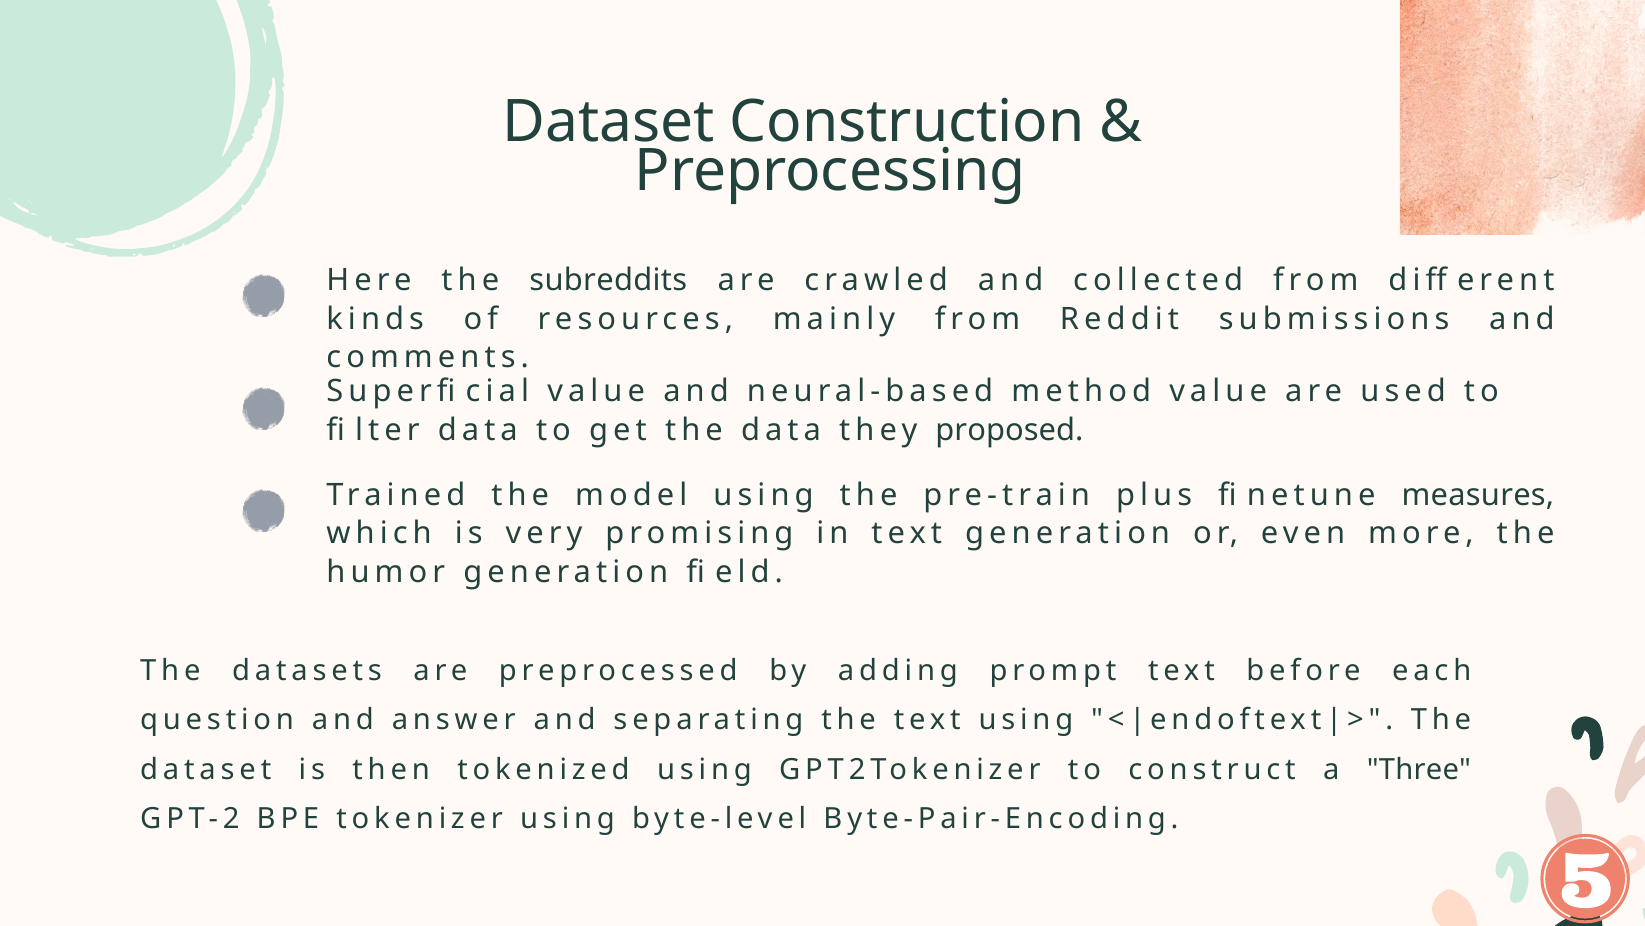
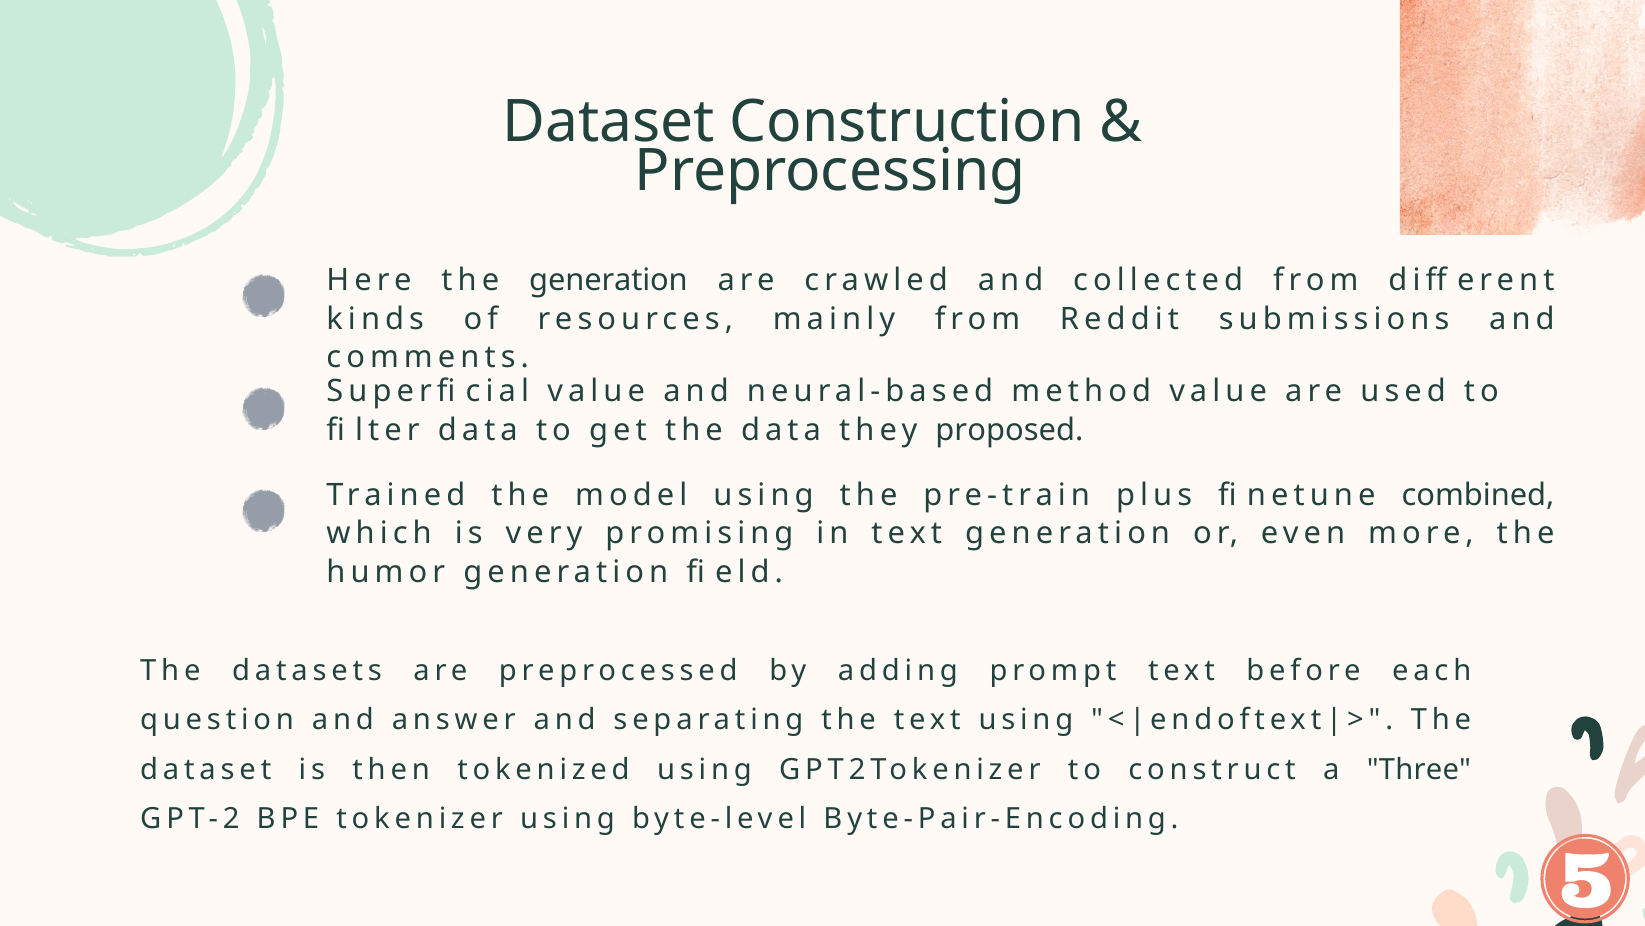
the subreddits: subreddits -> generation (608, 280)
measures: measures -> combined (1478, 495)
